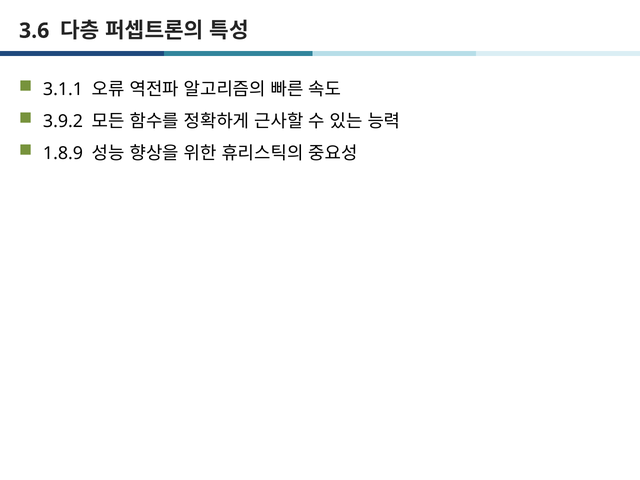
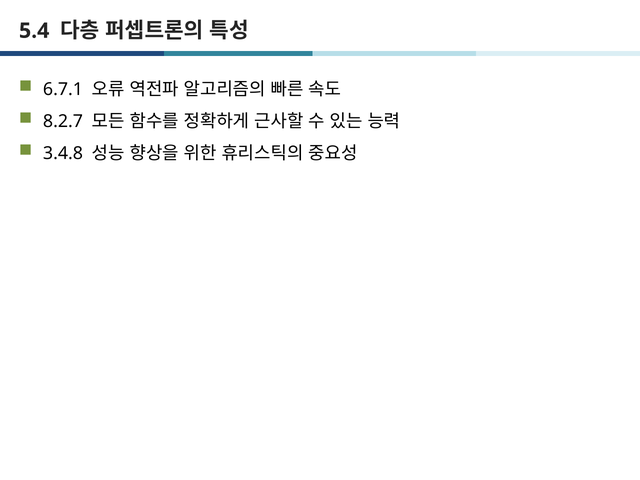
3.6: 3.6 -> 5.4 (34, 31)
3.1.1: 3.1.1 -> 6.7.1 (63, 89)
3.9.2: 3.9.2 -> 8.2.7 (63, 121)
1.8.9: 1.8.9 -> 3.4.8 (63, 153)
